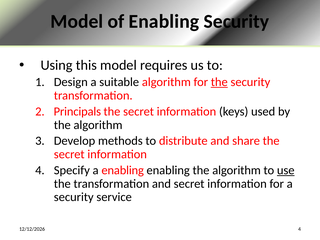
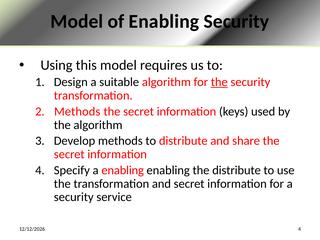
Principals: Principals -> Methods (77, 111)
enabling the algorithm: algorithm -> distribute (237, 170)
use underline: present -> none (286, 170)
